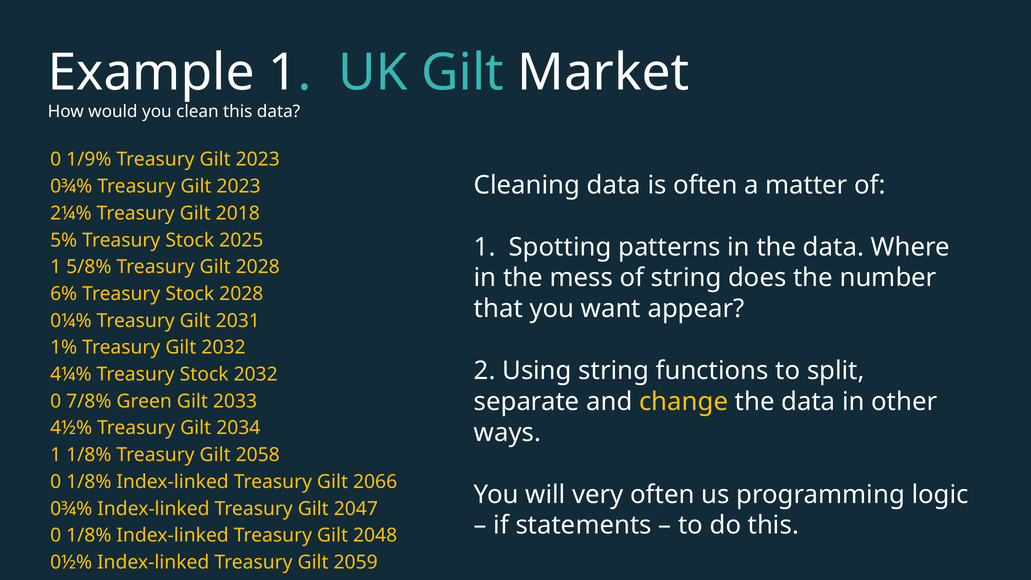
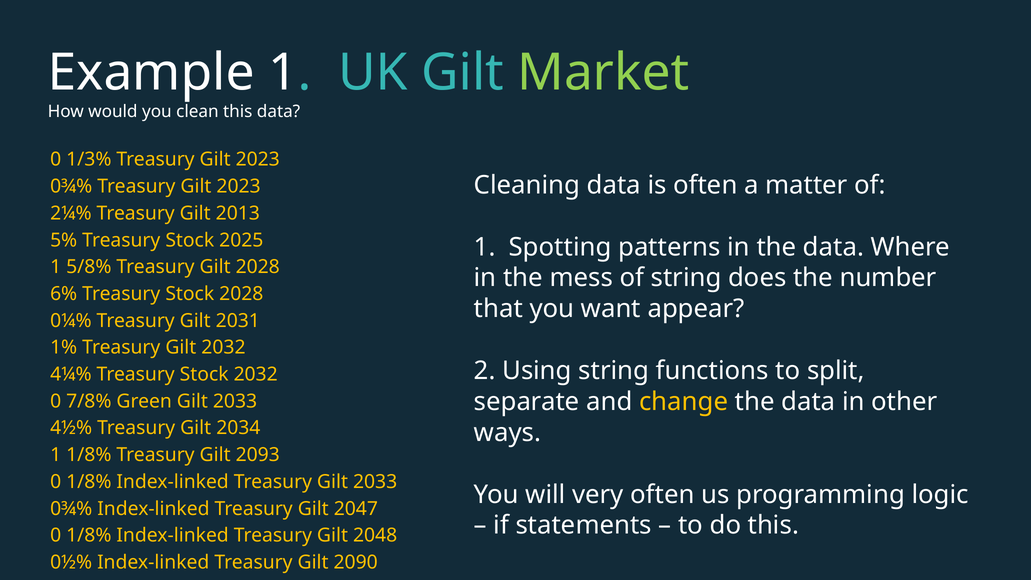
Market colour: white -> light green (603, 73)
1/9%: 1/9% -> 1/3% (89, 160)
2018: 2018 -> 2013 (238, 213)
2058: 2058 -> 2093 (258, 455)
Treasury Gilt 2066: 2066 -> 2033 (375, 482)
2059: 2059 -> 2090 (356, 562)
